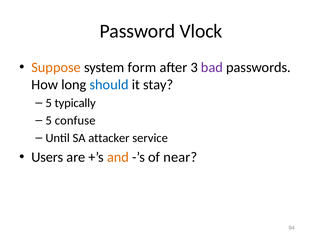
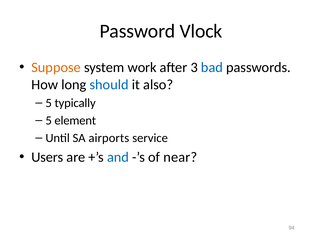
form: form -> work (142, 68)
bad colour: purple -> blue (212, 68)
stay: stay -> also (158, 85)
confuse: confuse -> element (75, 121)
attacker: attacker -> airports (109, 138)
and colour: orange -> blue (118, 157)
